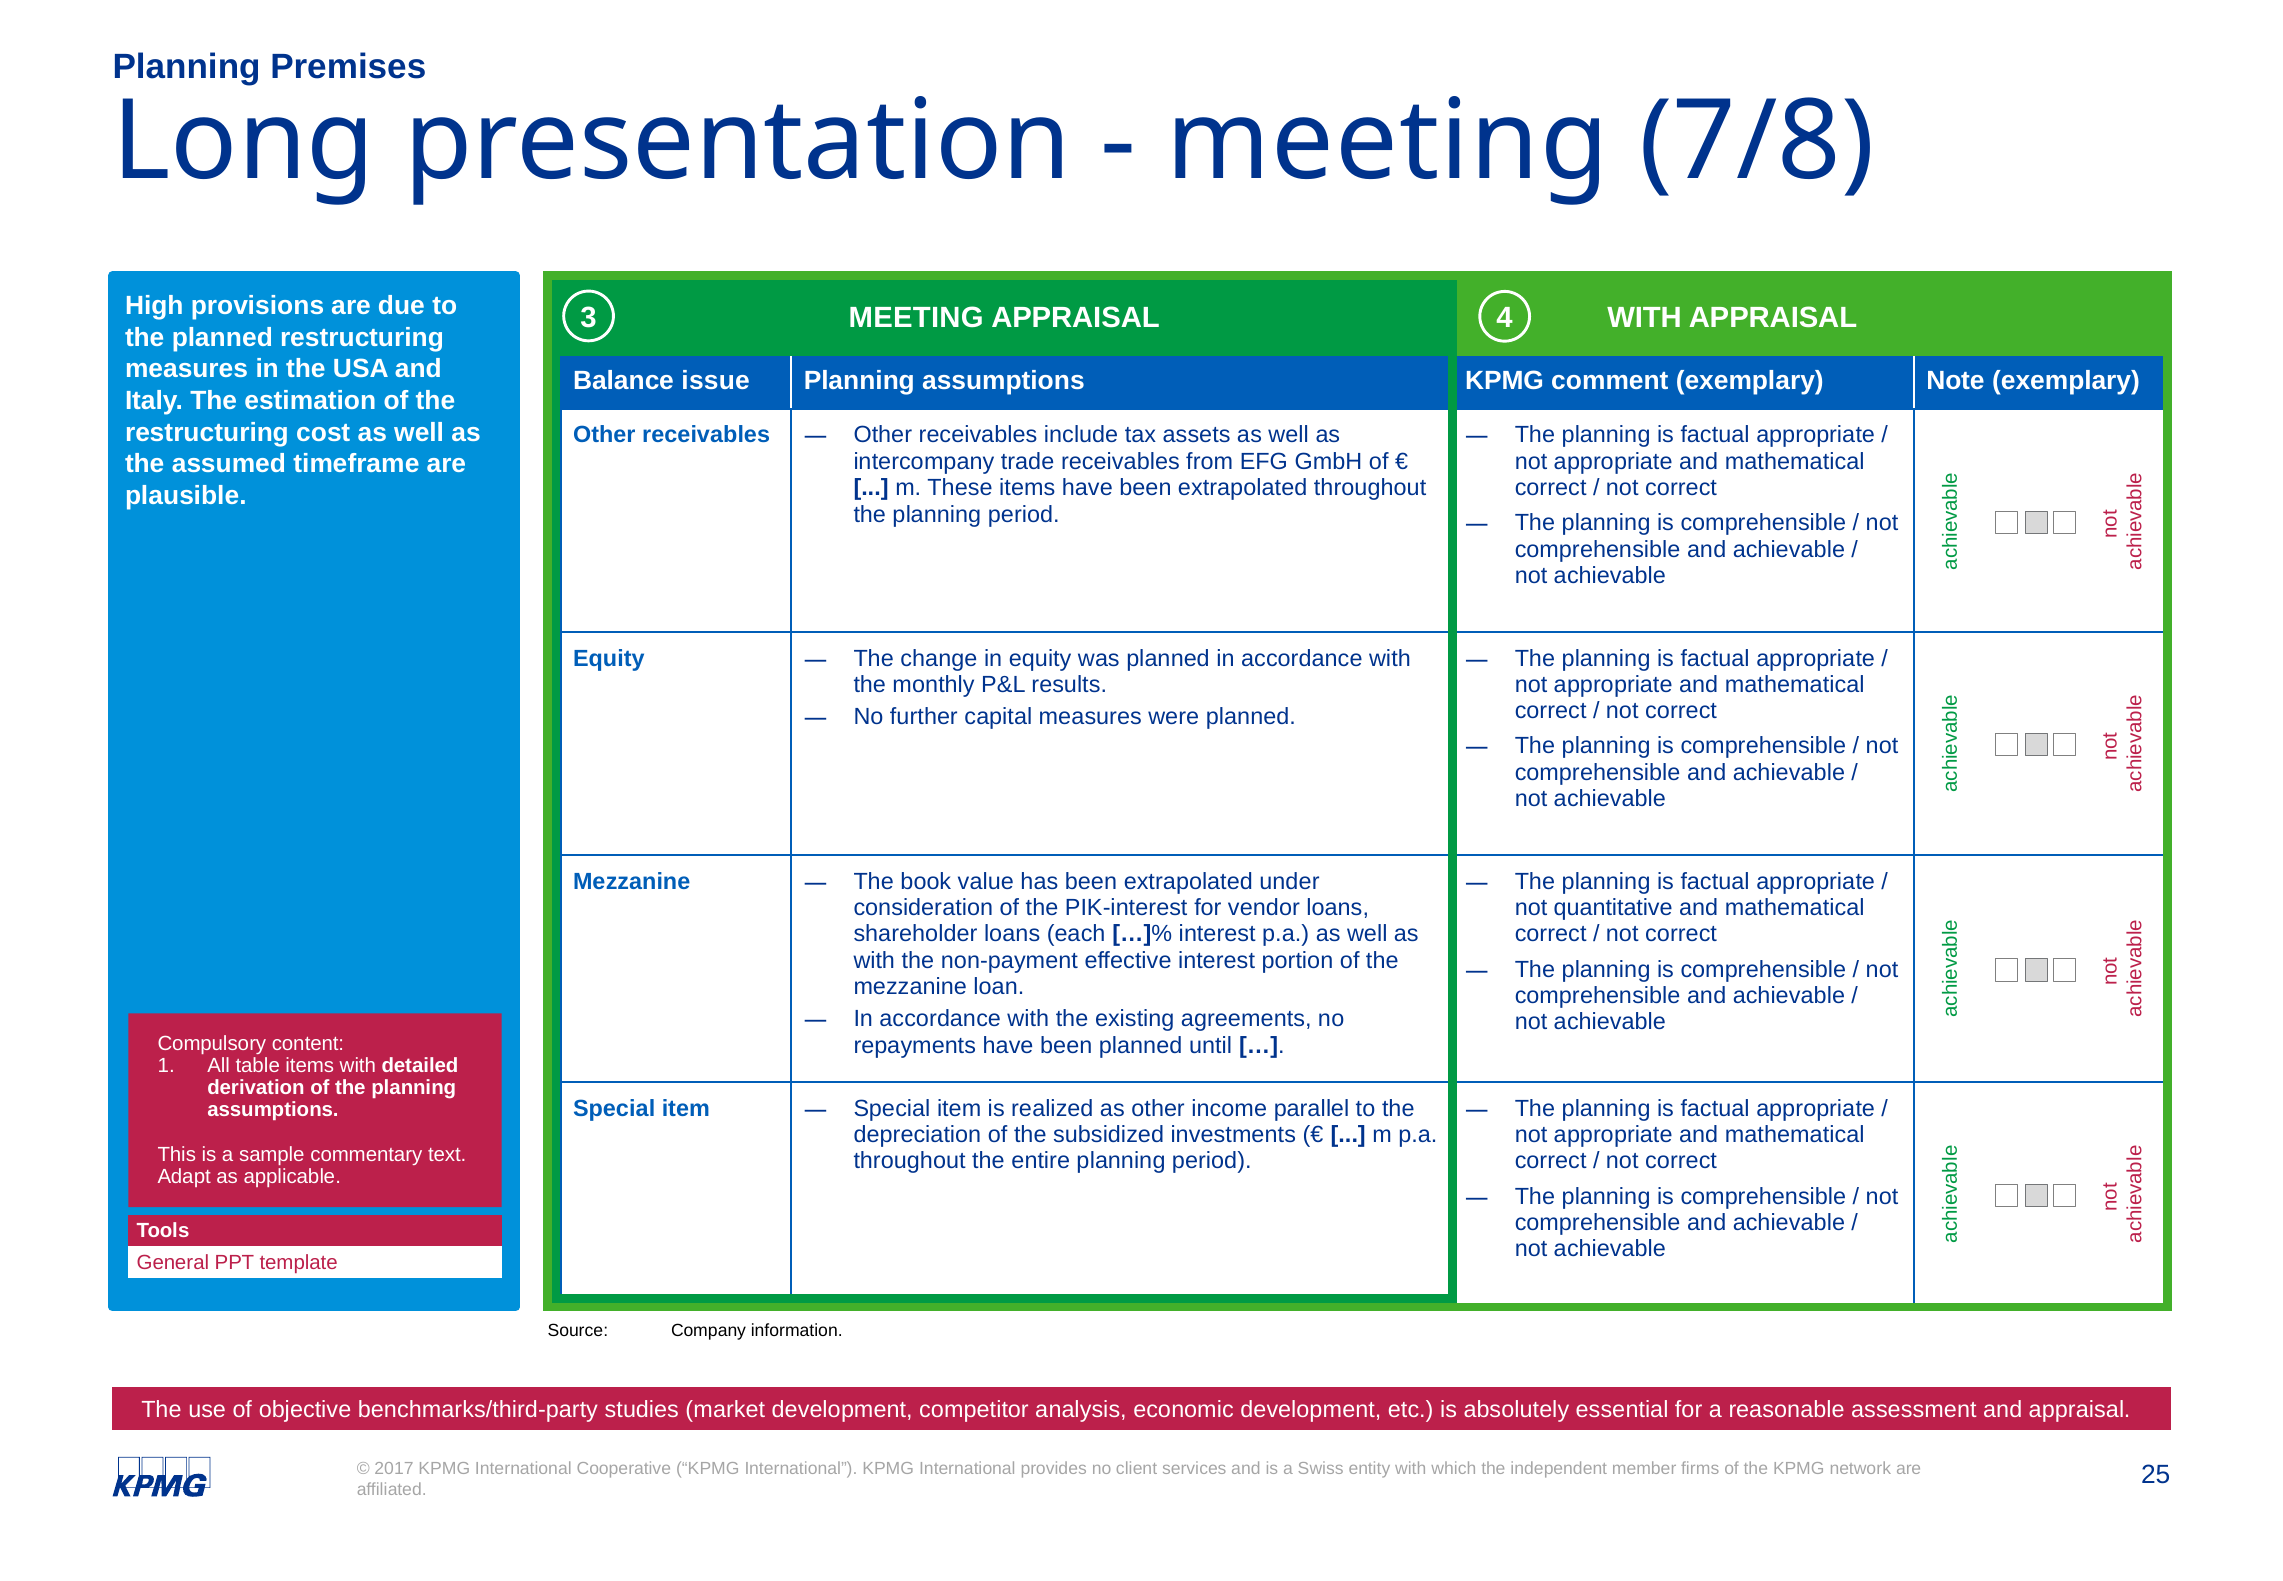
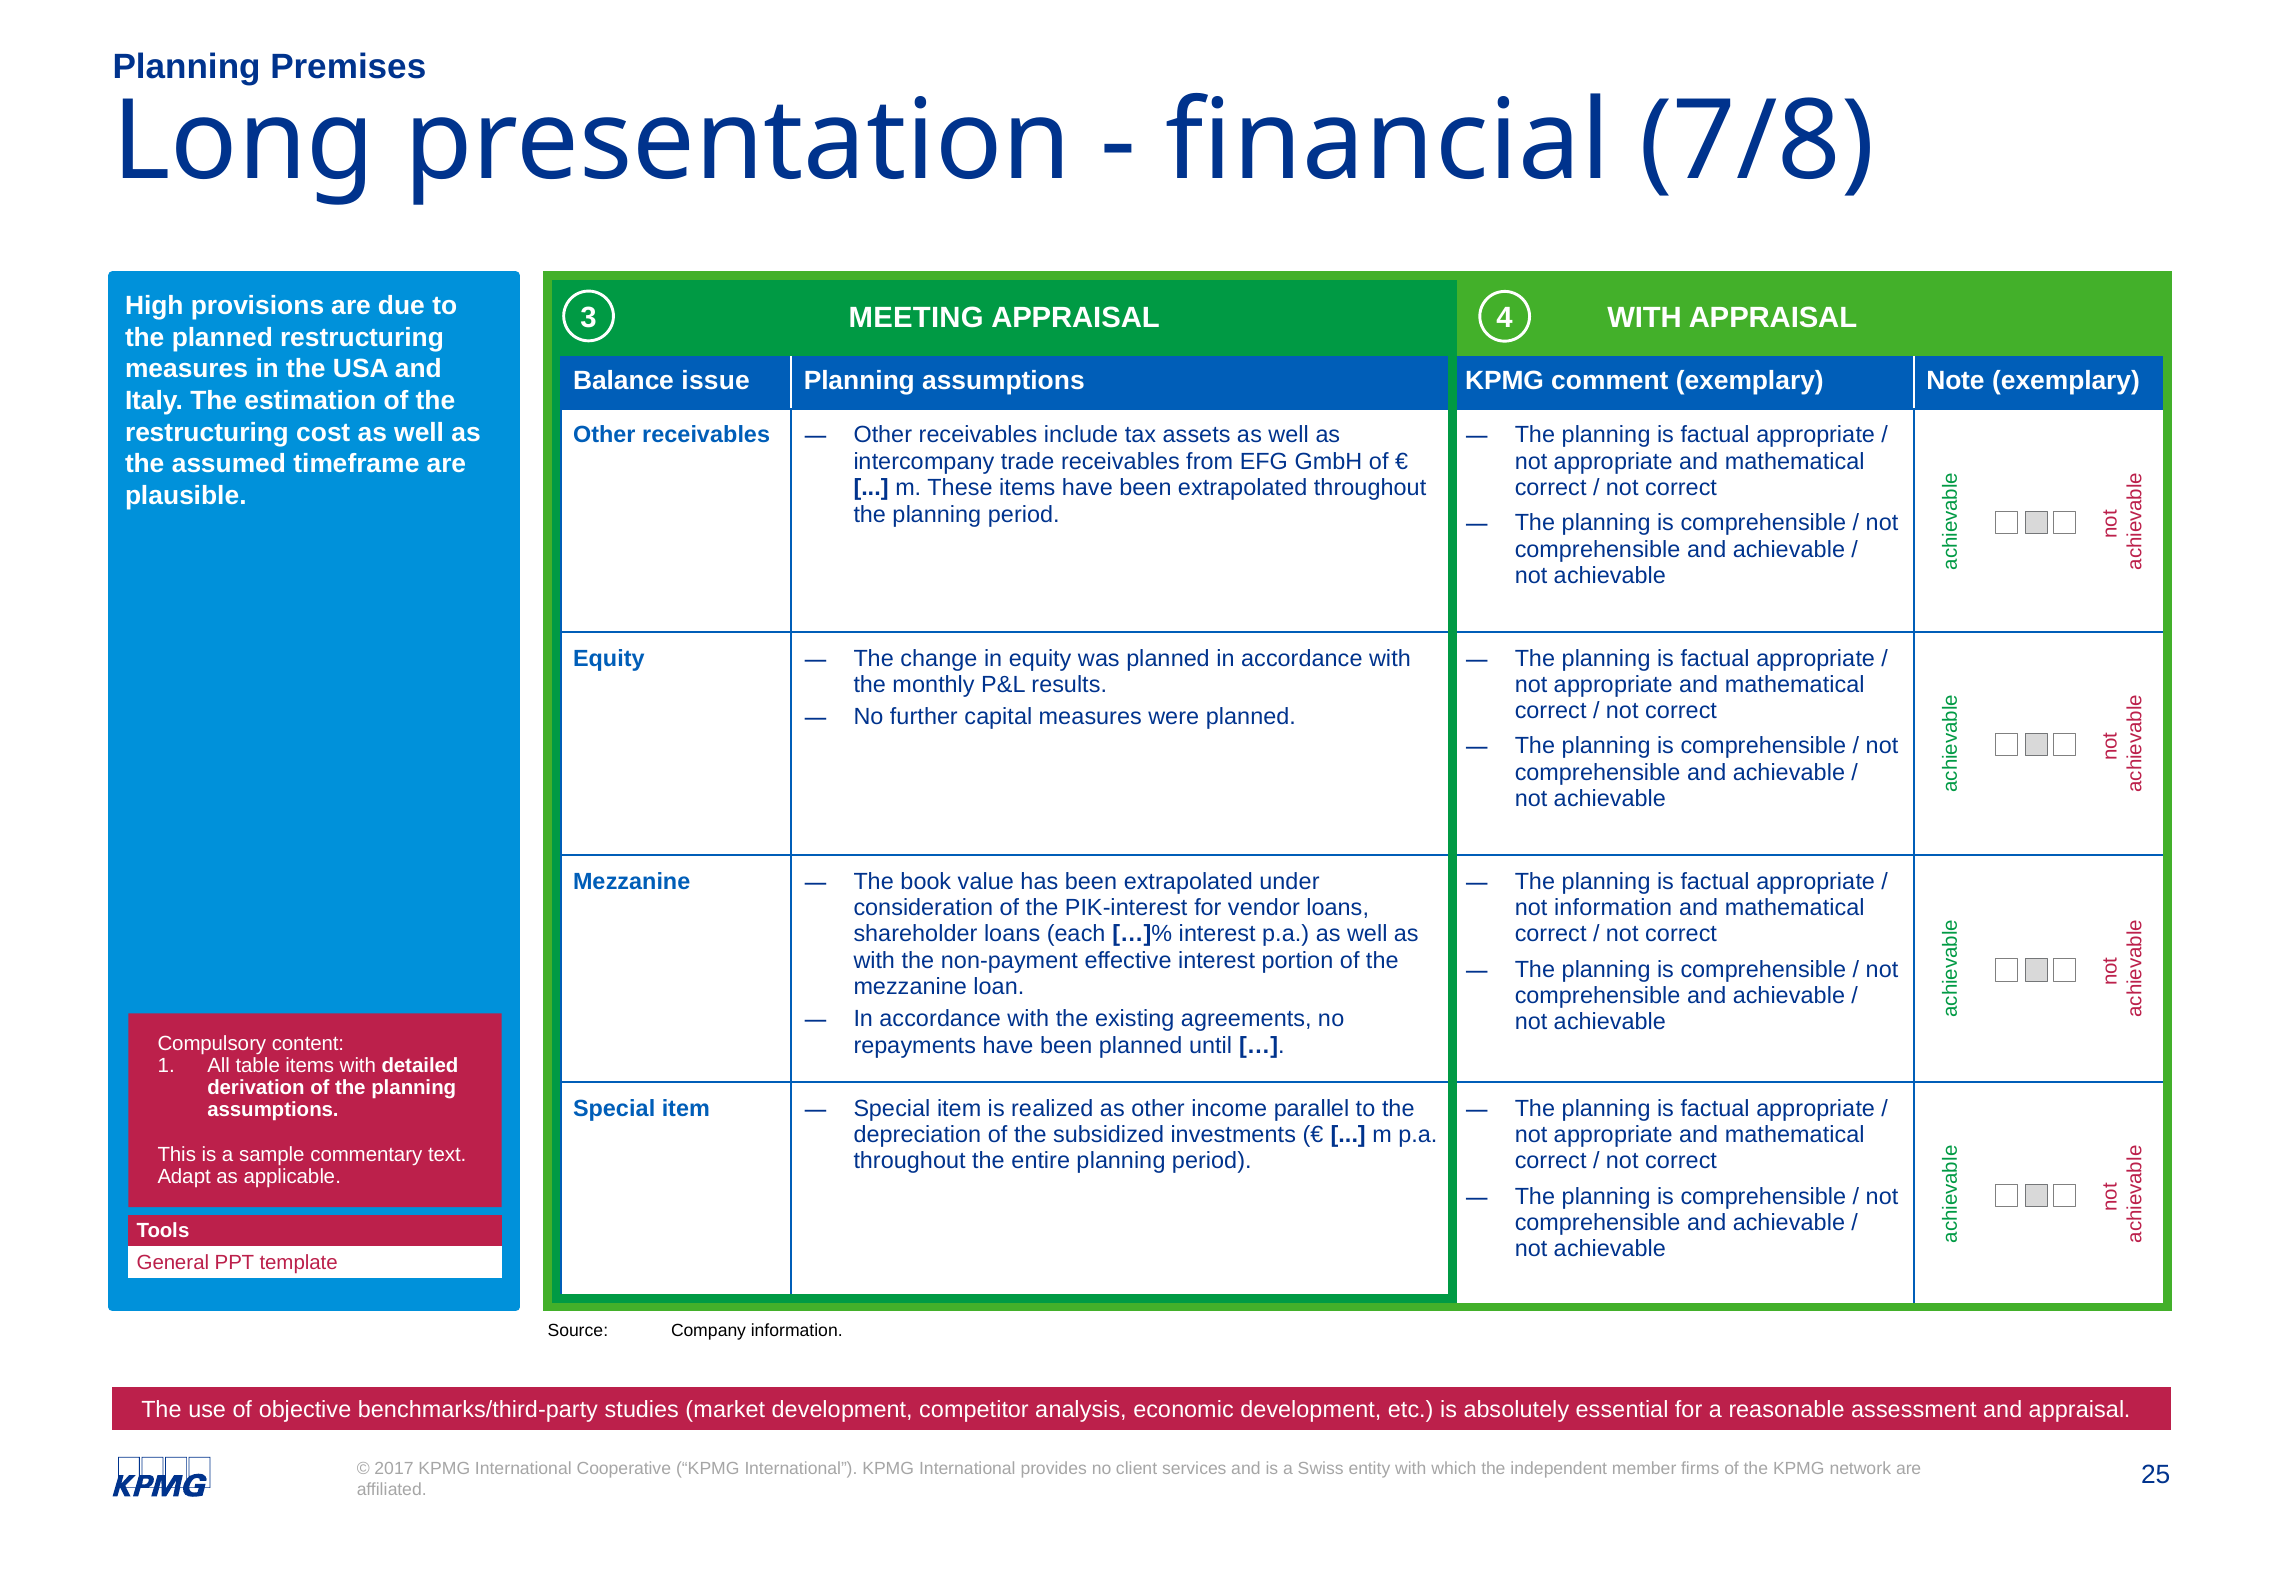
meeting: meeting -> financial (1388, 142)
not quantitative: quantitative -> information (1613, 907)
